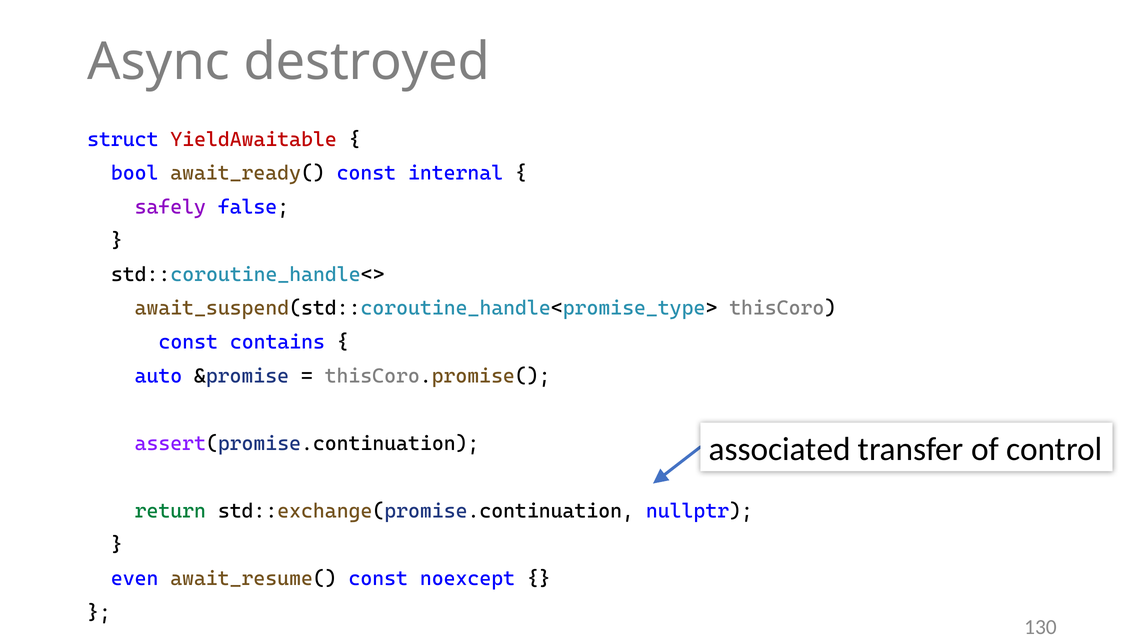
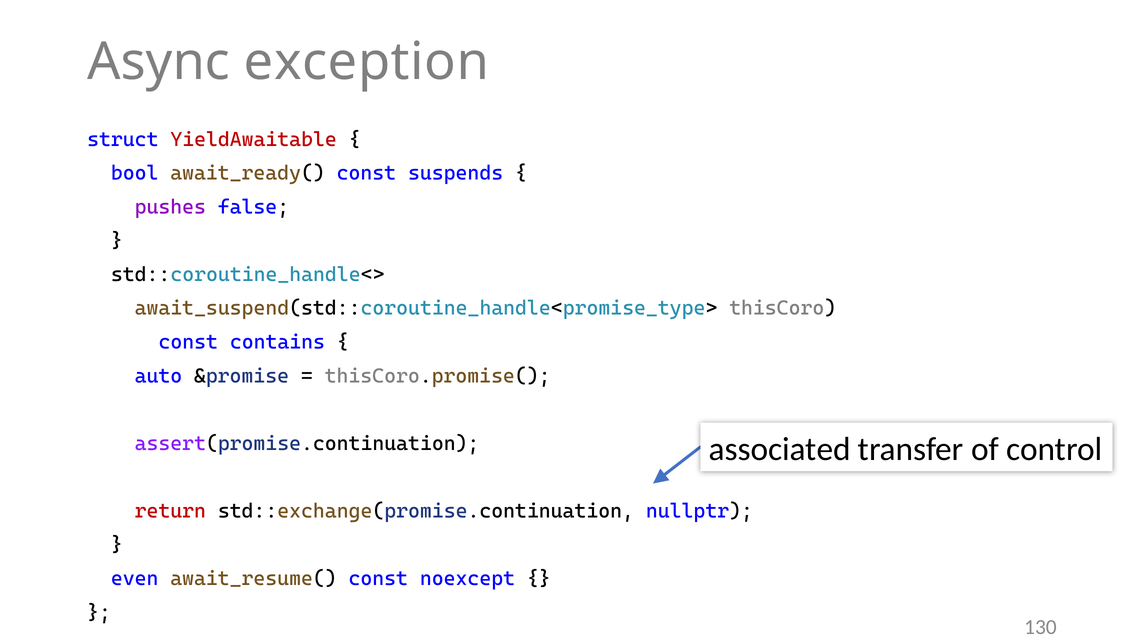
destroyed: destroyed -> exception (366, 62)
internal: internal -> suspends (456, 173)
safely: safely -> pushes (170, 207)
return colour: green -> red (170, 511)
